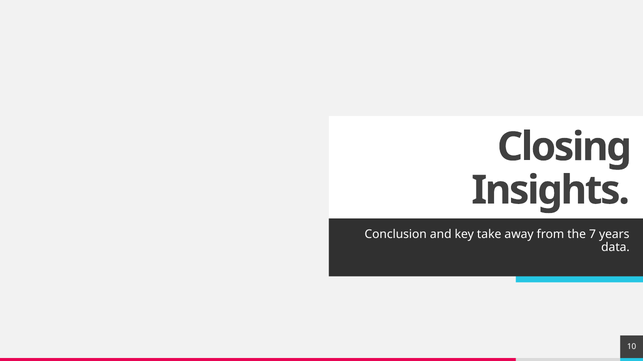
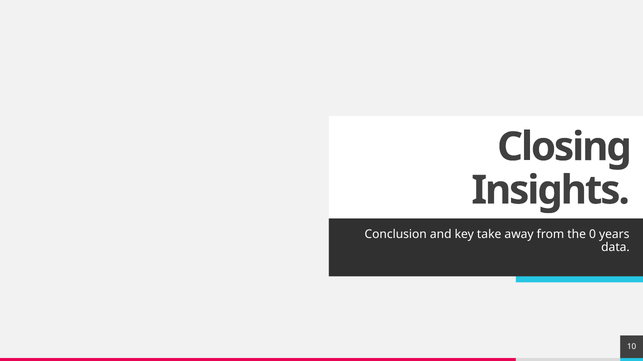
7: 7 -> 0 (592, 235)
